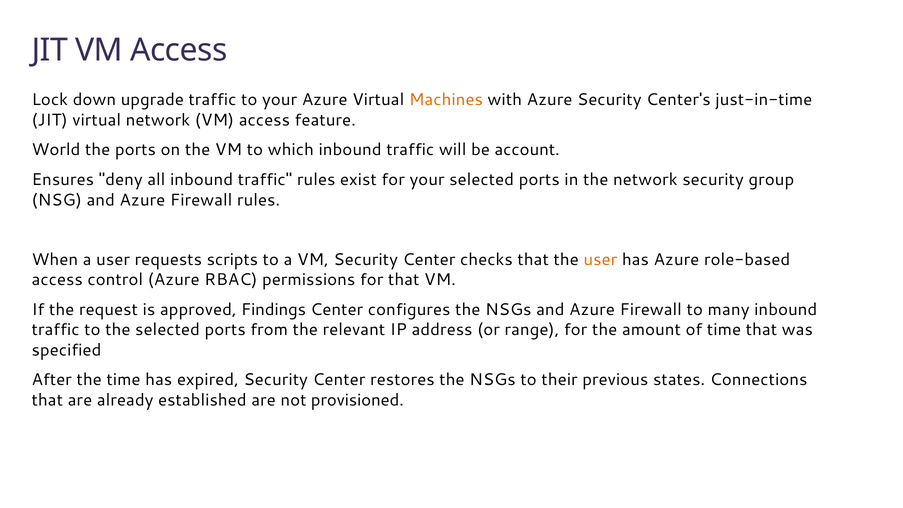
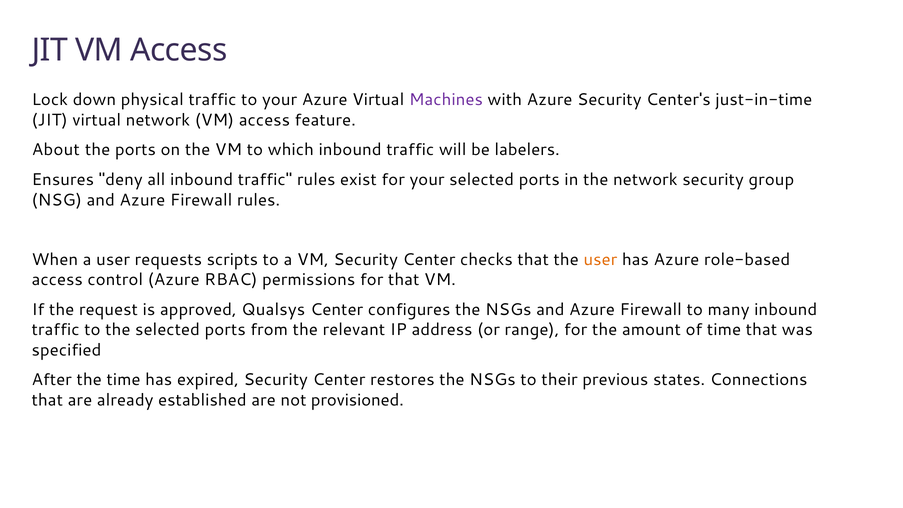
upgrade: upgrade -> physical (152, 100)
Machines colour: orange -> purple (446, 100)
World: World -> About (56, 150)
account: account -> labelers (527, 150)
Findings: Findings -> Qualsys (273, 309)
